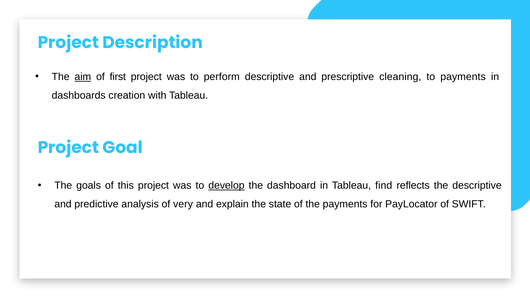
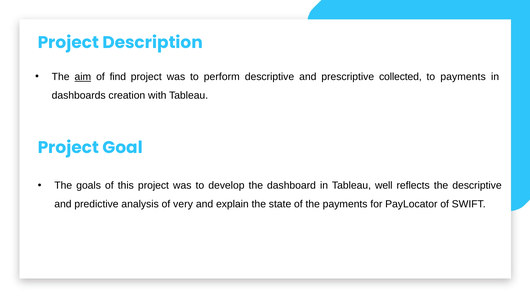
first: first -> find (118, 77)
cleaning: cleaning -> collected (400, 77)
develop underline: present -> none (226, 186)
find: find -> well (384, 186)
